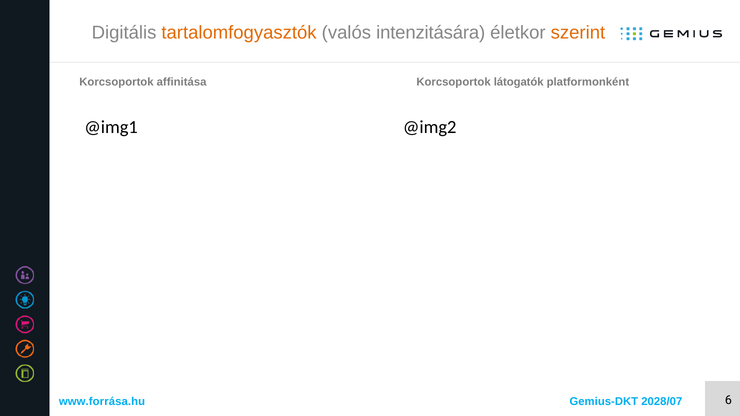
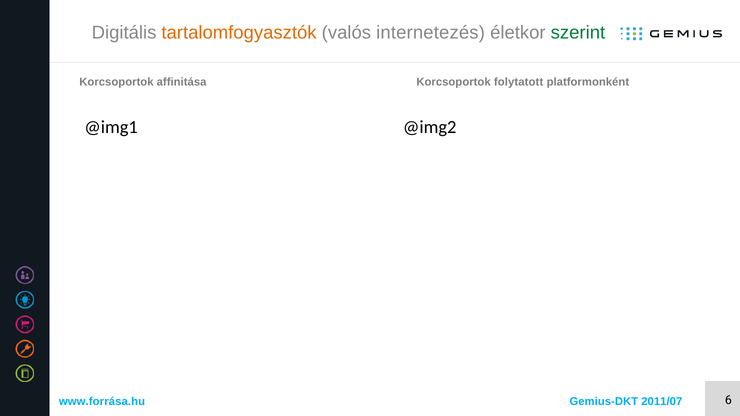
intenzitására: intenzitására -> internetezés (431, 32)
szerint colour: orange -> green (578, 32)
látogatók: látogatók -> folytatott (519, 82)
2028/07: 2028/07 -> 2011/07 (662, 402)
